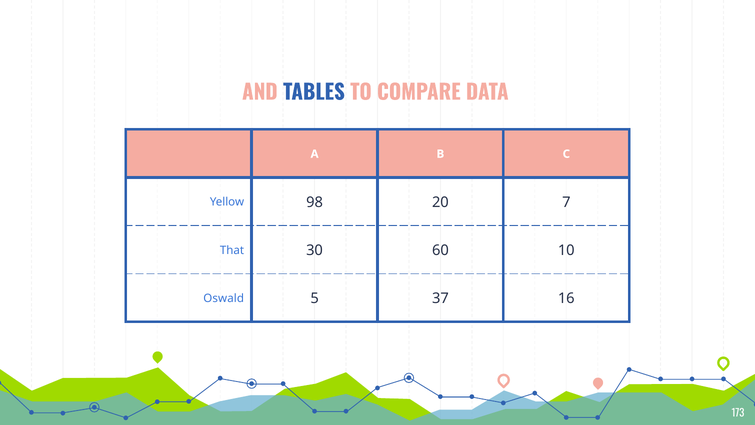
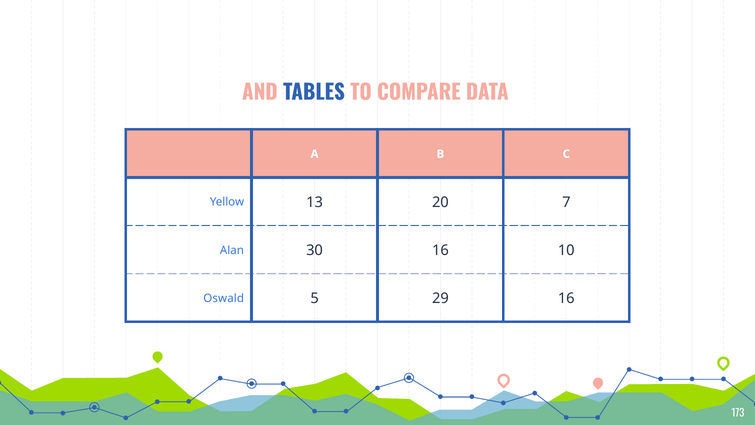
98: 98 -> 13 (315, 202)
That: That -> Alan (232, 250)
30 60: 60 -> 16 (440, 250)
37: 37 -> 29 (440, 298)
